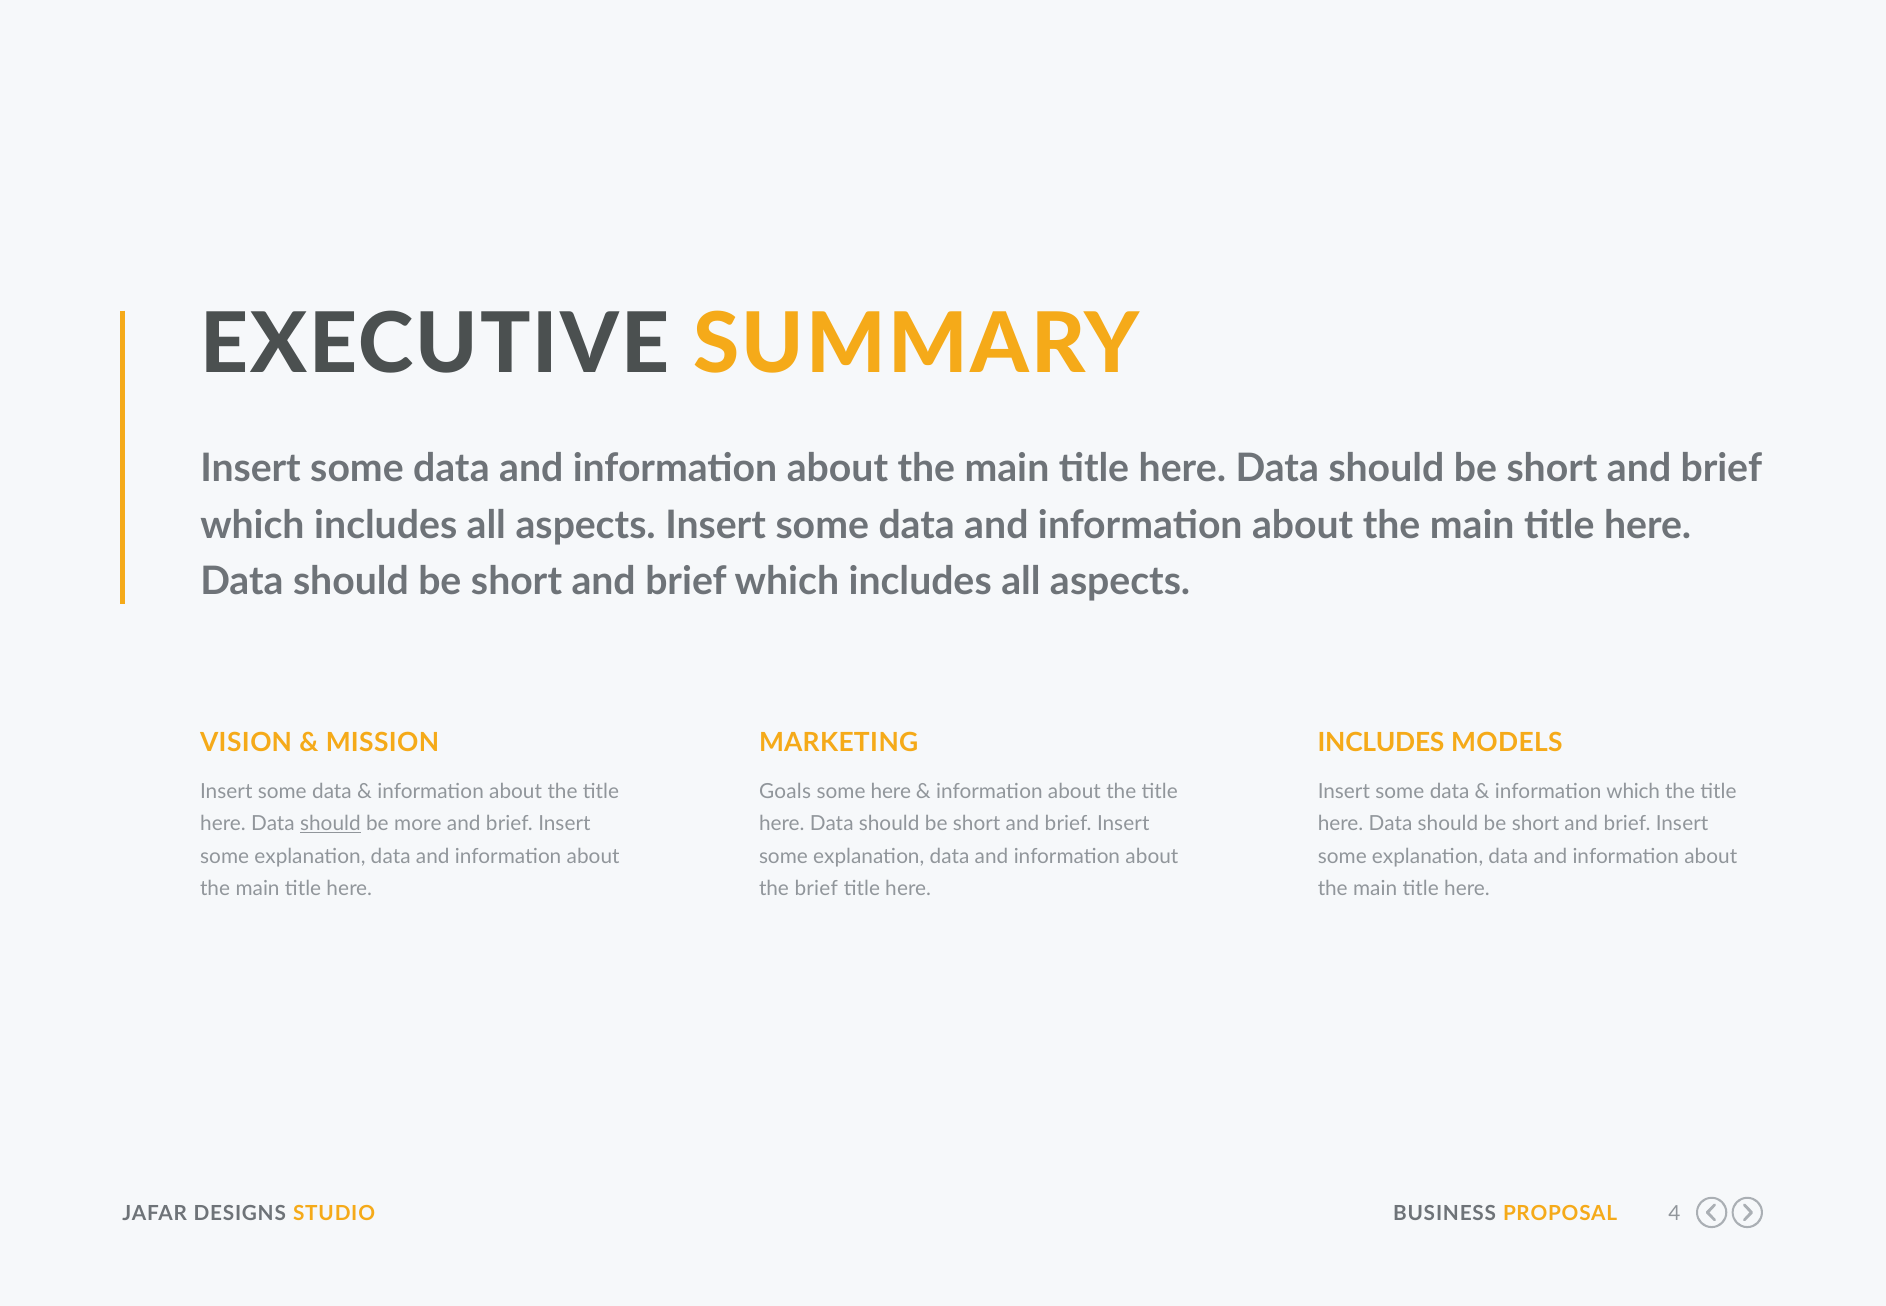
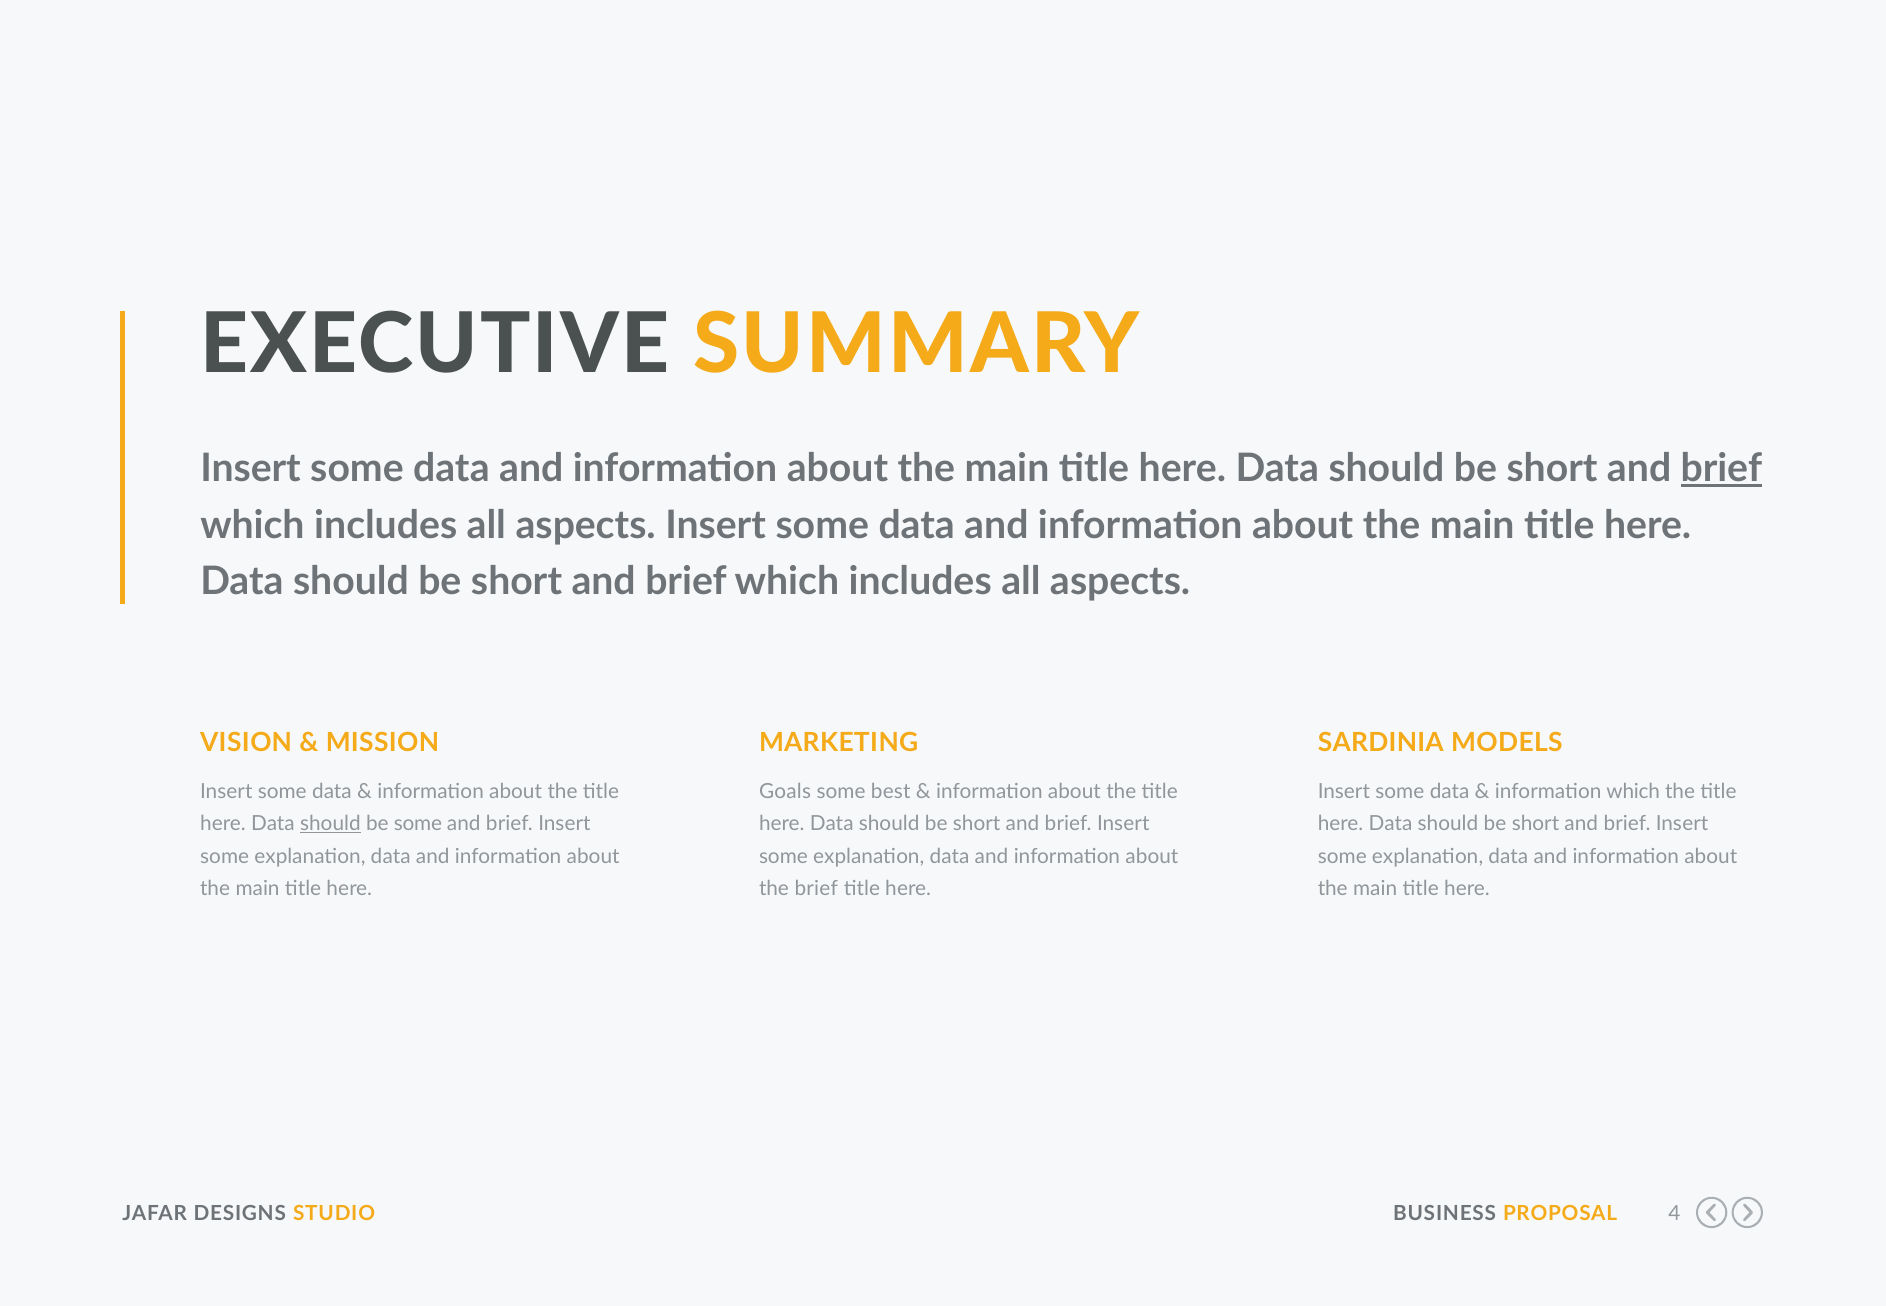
brief underline: none -> present (1721, 469)
INCLUDES: INCLUDES -> SARDINIA (1381, 742)
some here: here -> best (891, 791)
be more: more -> some (418, 824)
